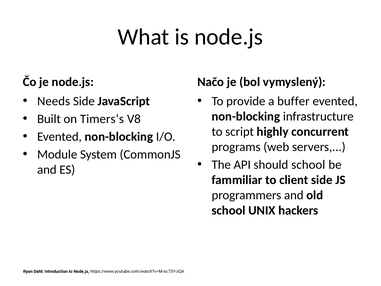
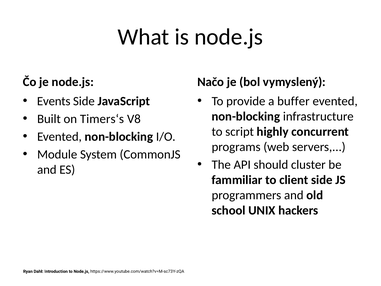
Needs: Needs -> Events (54, 101)
should school: school -> cluster (308, 165)
